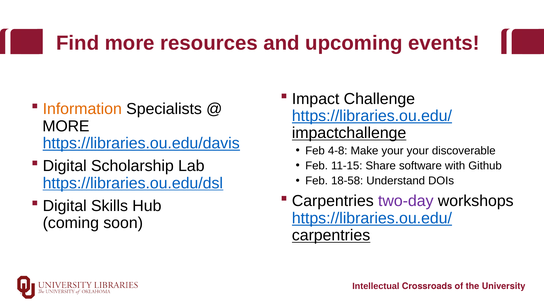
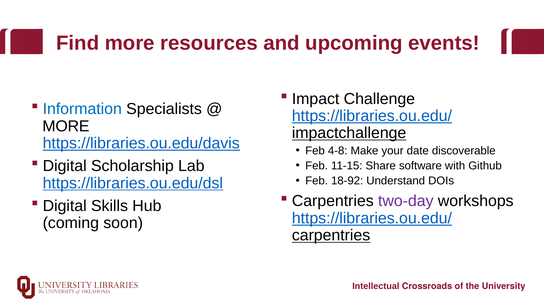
Information colour: orange -> blue (82, 109)
your your: your -> date (418, 151)
18-58: 18-58 -> 18-92 (347, 181)
